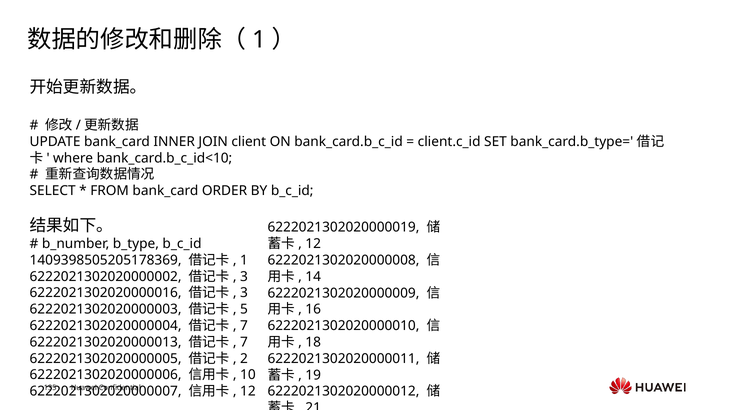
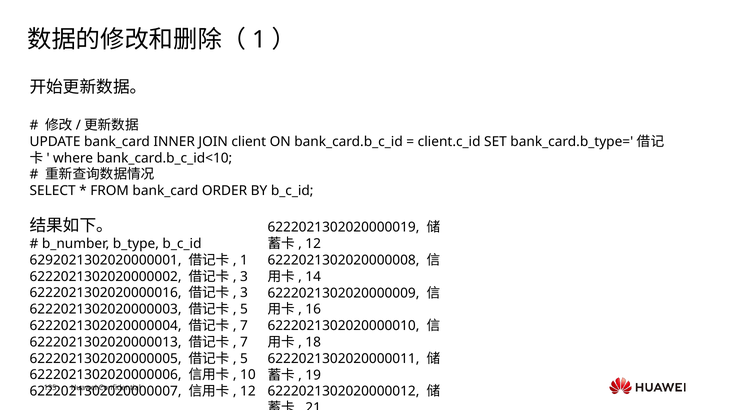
1409398505205178369: 1409398505205178369 -> 6292021302020000001 (106, 260)
2: 2 -> 5 (244, 359)
